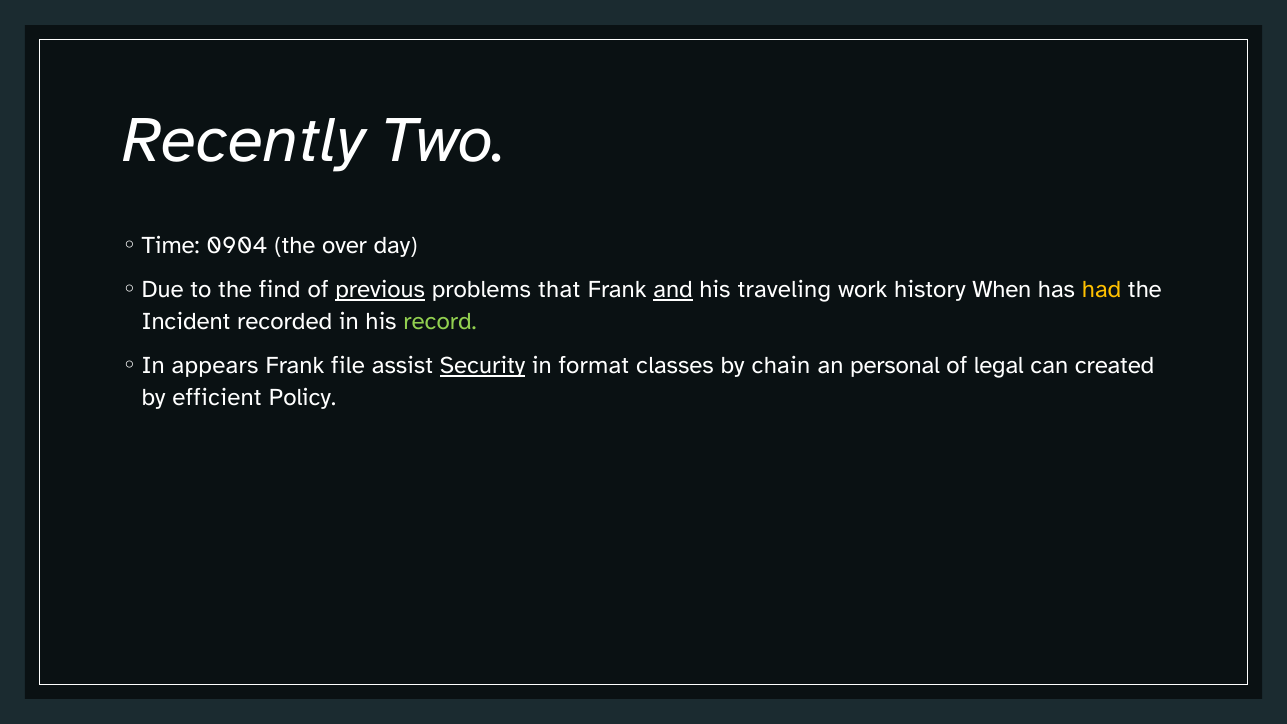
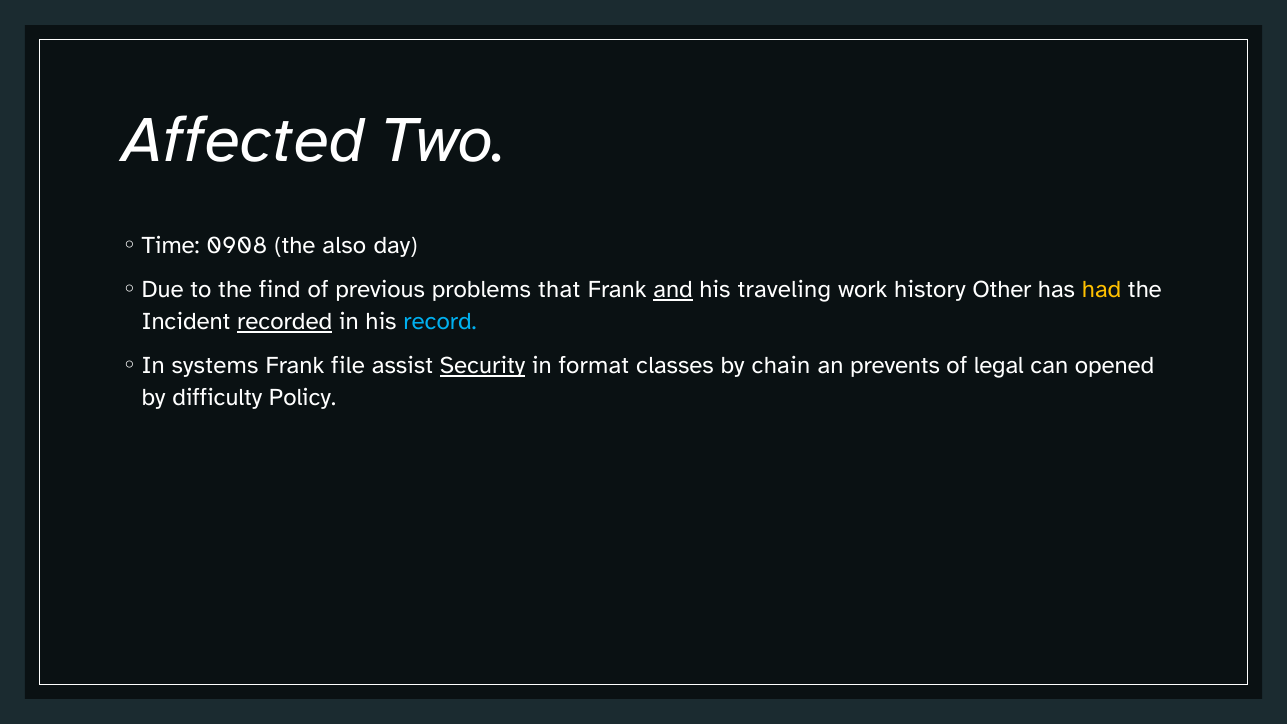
Recently: Recently -> Affected (244, 140)
0904: 0904 -> 0908 (237, 246)
over: over -> also (344, 246)
previous underline: present -> none (380, 290)
When: When -> Other (1002, 290)
recorded underline: none -> present (285, 322)
record colour: light green -> light blue (440, 322)
appears: appears -> systems (215, 366)
personal: personal -> prevents (895, 366)
created: created -> opened (1115, 366)
efficient: efficient -> difficulty (217, 397)
